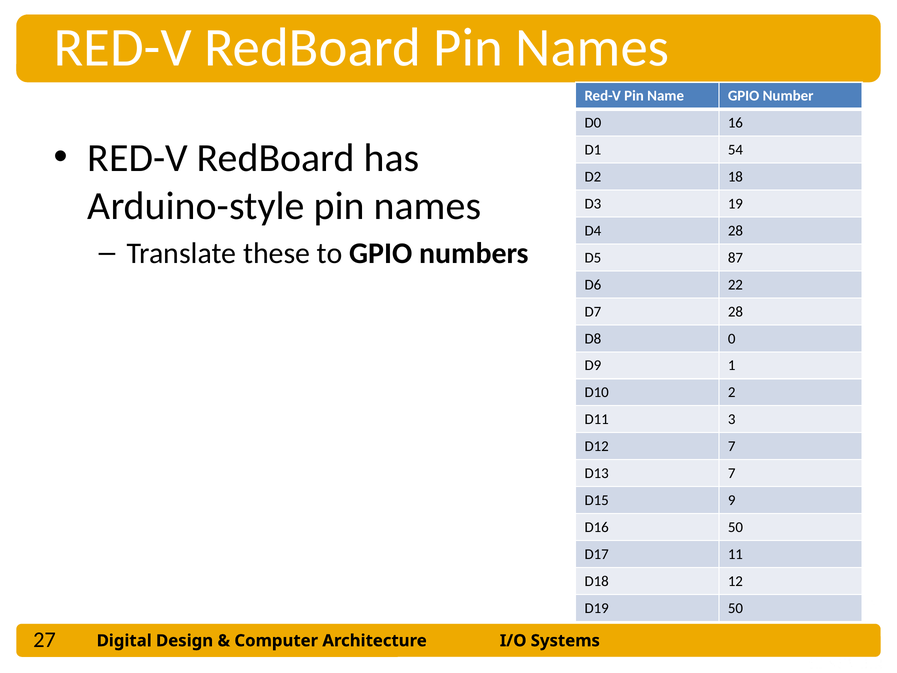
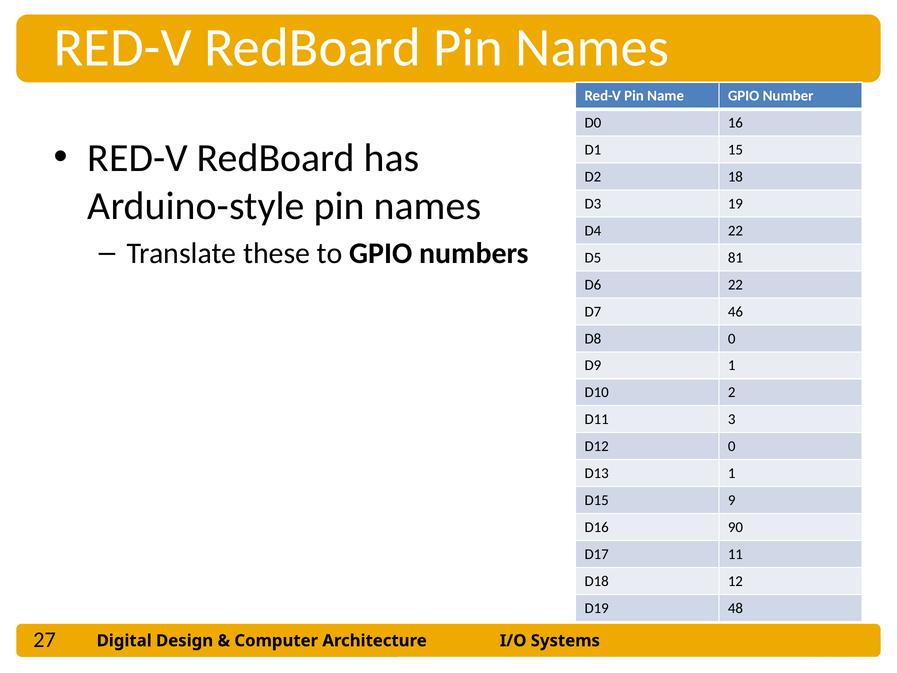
54: 54 -> 15 (735, 150)
D4 28: 28 -> 22 (735, 231)
87: 87 -> 81 (735, 258)
D7 28: 28 -> 46 (735, 312)
D12 7: 7 -> 0 (732, 446)
D13 7: 7 -> 1 (732, 473)
D16 50: 50 -> 90 (735, 527)
D19 50: 50 -> 48 (735, 608)
